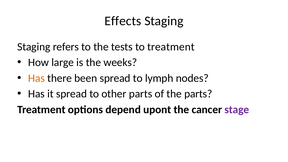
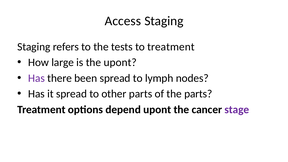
Effects: Effects -> Access (123, 21)
the weeks: weeks -> upont (120, 62)
Has colour: orange -> purple (36, 78)
